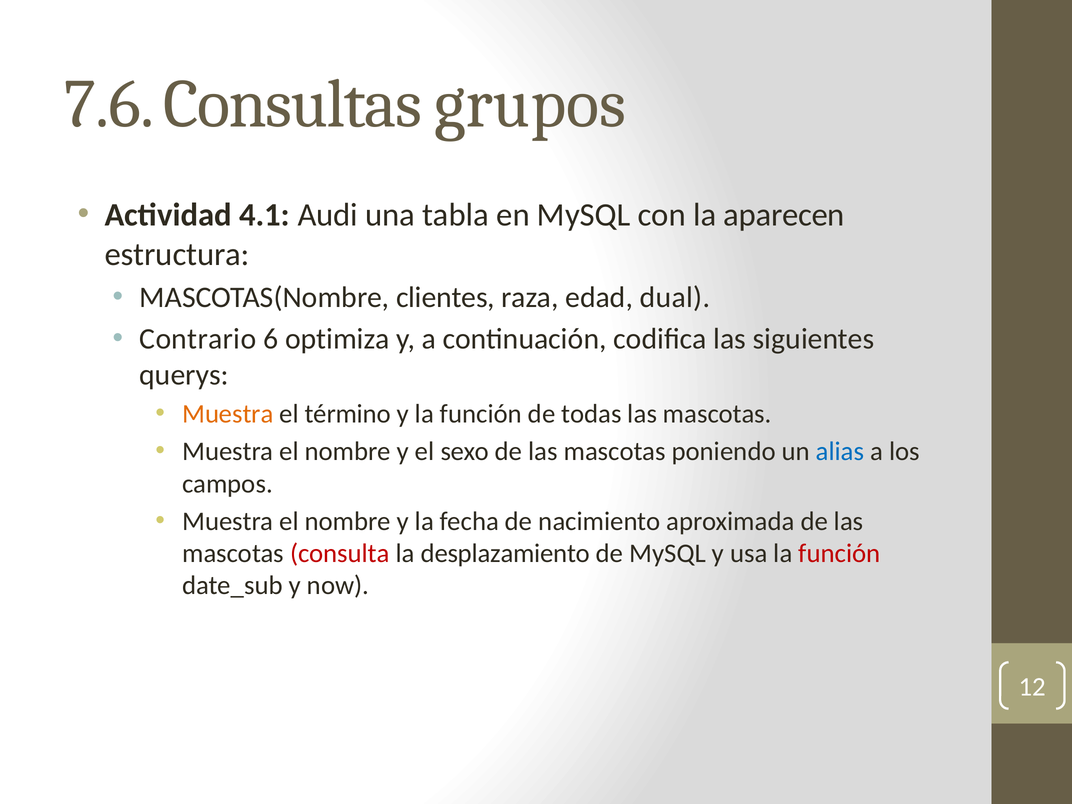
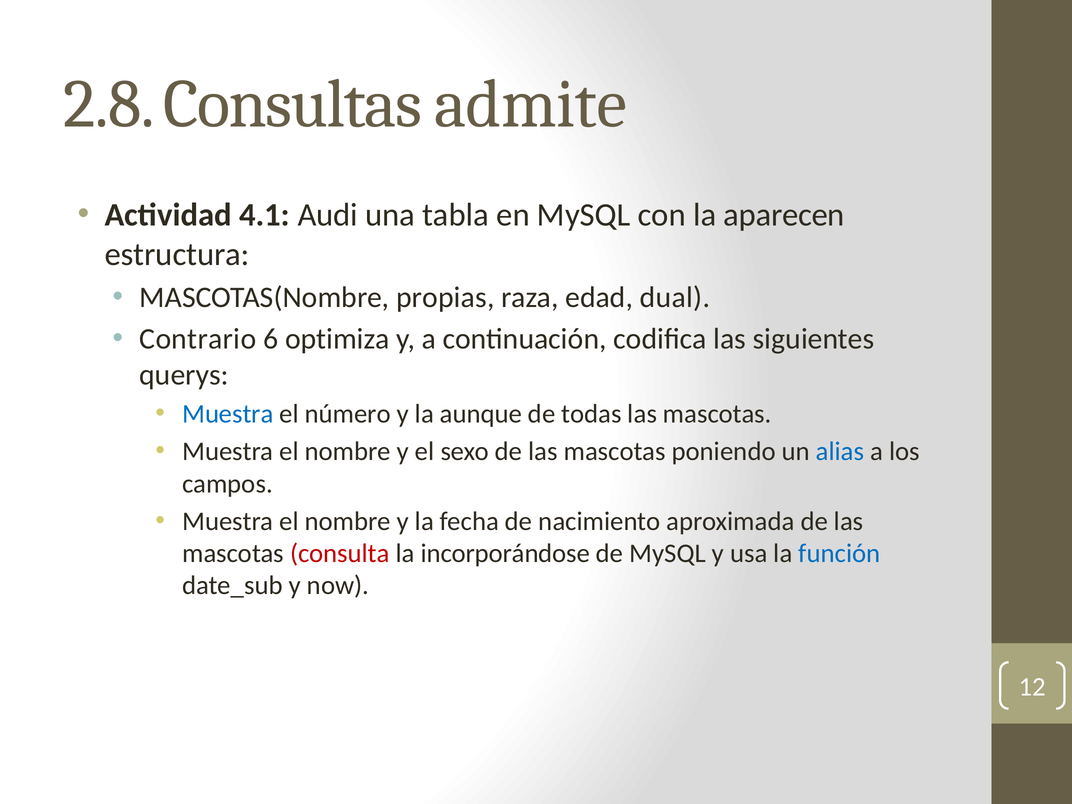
7.6: 7.6 -> 2.8 (109, 104)
grupos: grupos -> admite (530, 104)
clientes: clientes -> propias (445, 297)
Muestra colour: orange -> blue (228, 414)
término: término -> número (348, 414)
y la función: función -> aunque (481, 414)
desplazamiento: desplazamiento -> incorporándose (505, 553)
función colour: red -> blue (839, 553)
